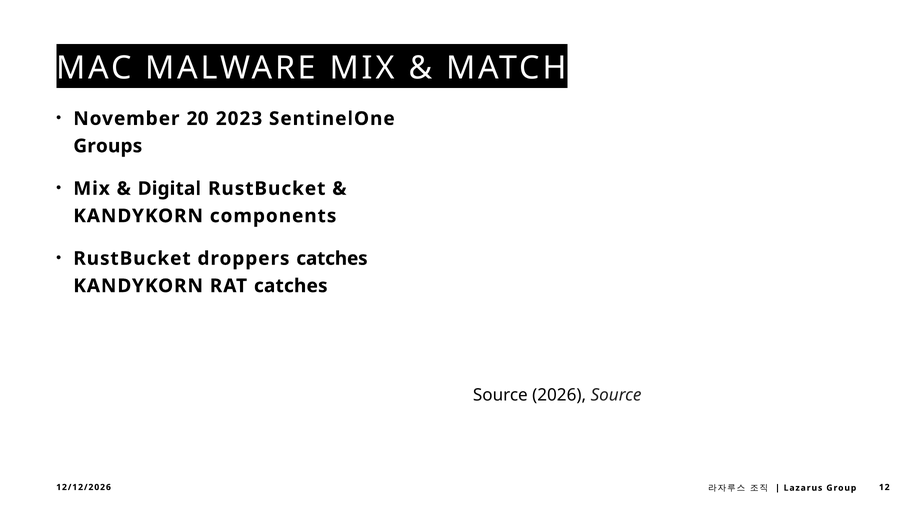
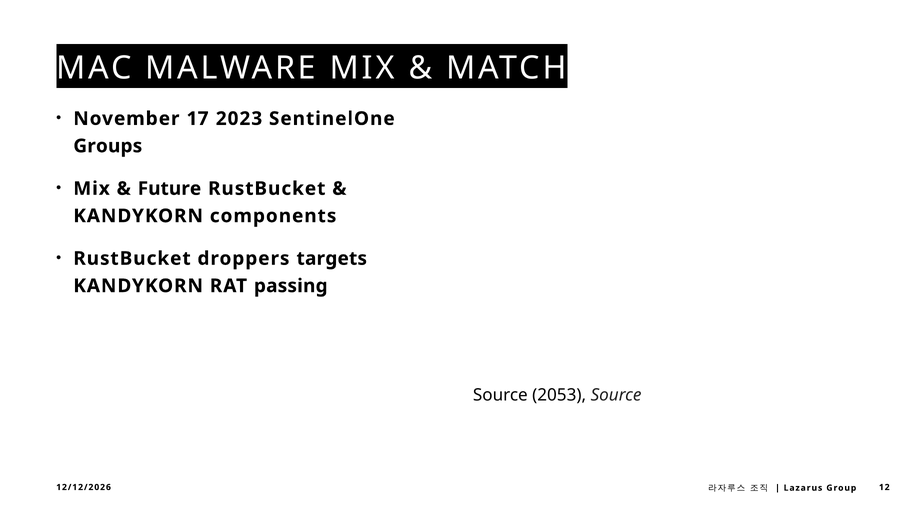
20: 20 -> 17 (198, 119)
Digital: Digital -> Future (169, 189)
droppers catches: catches -> targets (332, 259)
RAT catches: catches -> passing (291, 286)
2026: 2026 -> 2053 (559, 395)
